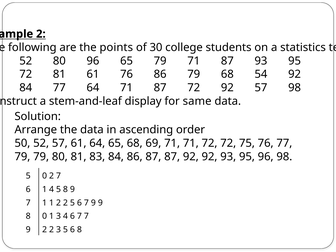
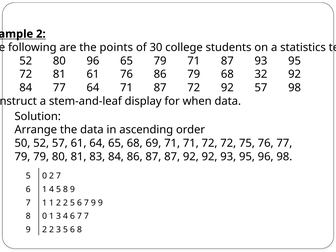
54: 54 -> 32 (261, 74)
same: same -> when (197, 101)
